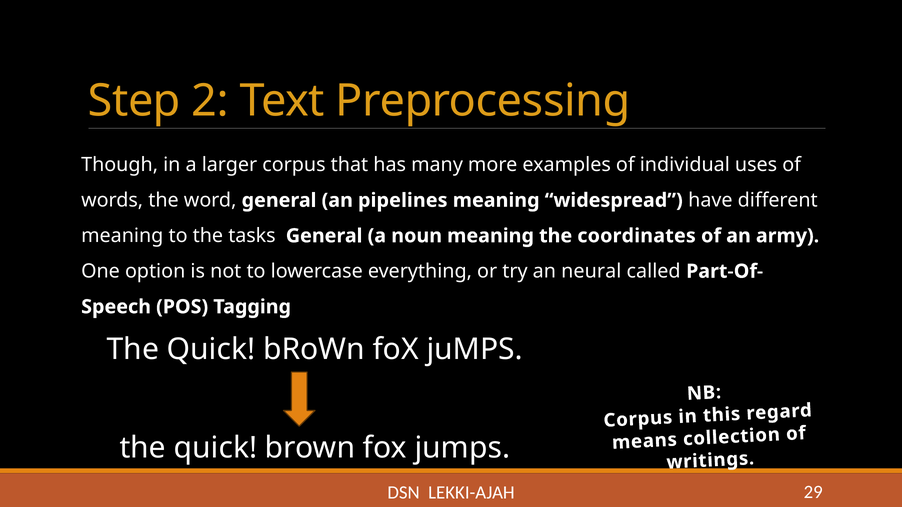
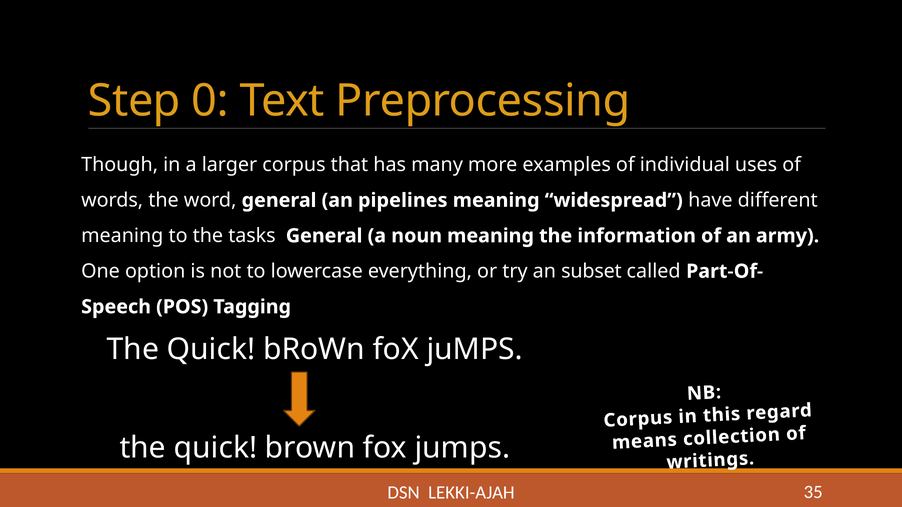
2: 2 -> 0 (210, 101)
coordinates: coordinates -> information (637, 236)
neural: neural -> subset (591, 271)
29: 29 -> 35 (813, 492)
